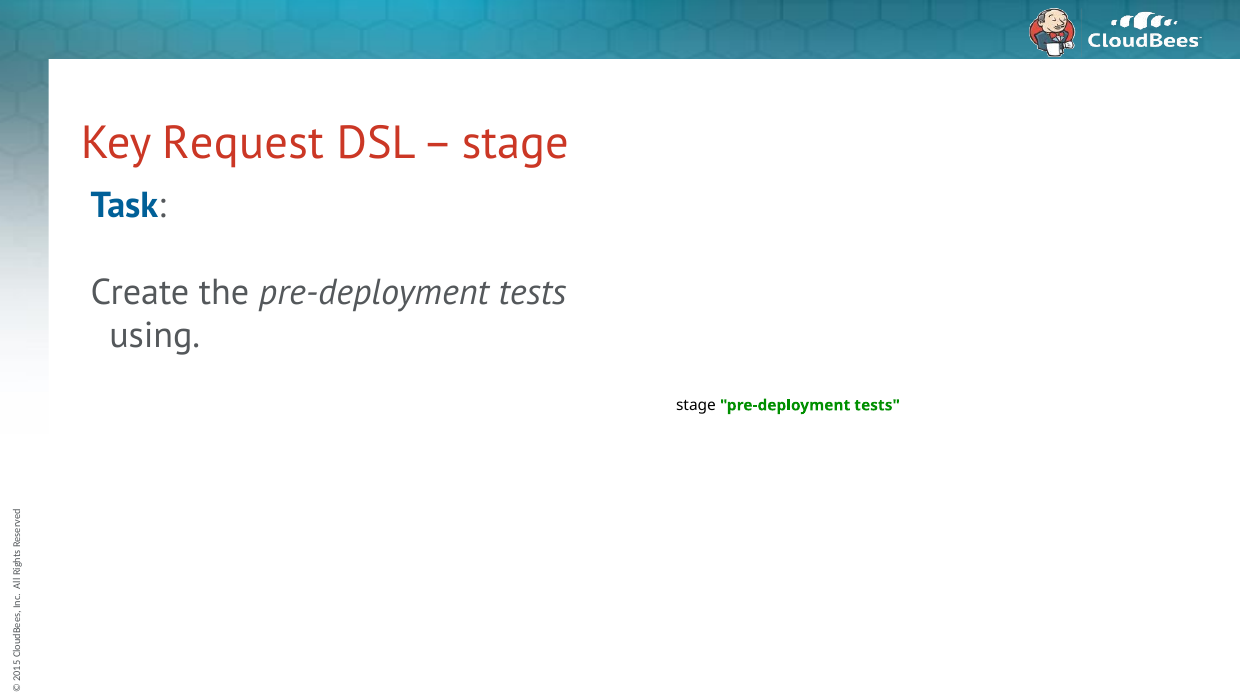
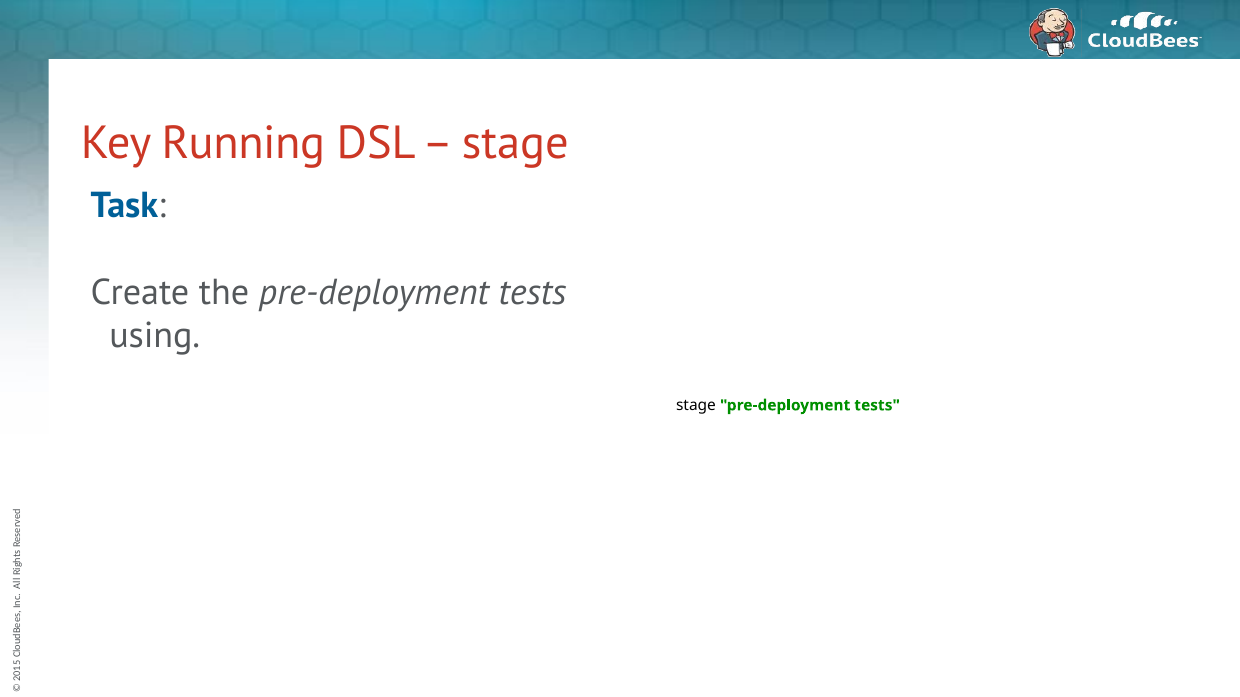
Request: Request -> Running (243, 143)
